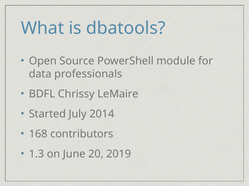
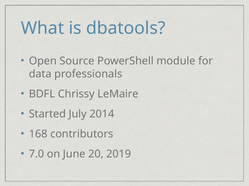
1.3: 1.3 -> 7.0 (36, 155)
